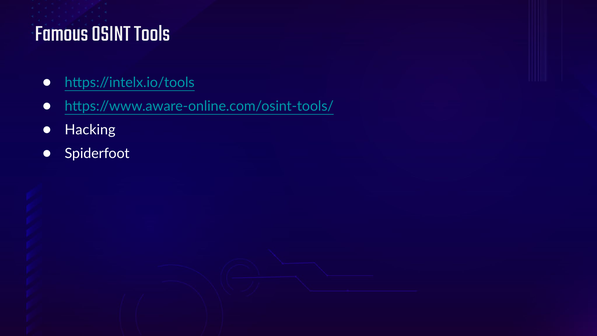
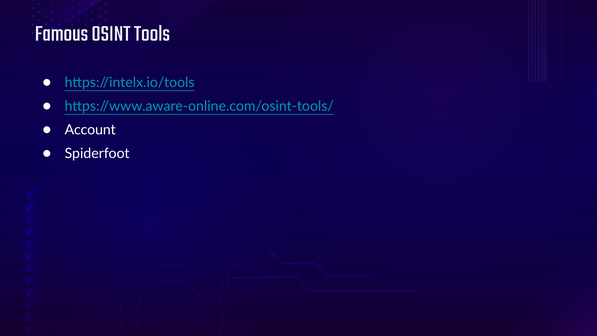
Hacking: Hacking -> Account (90, 130)
